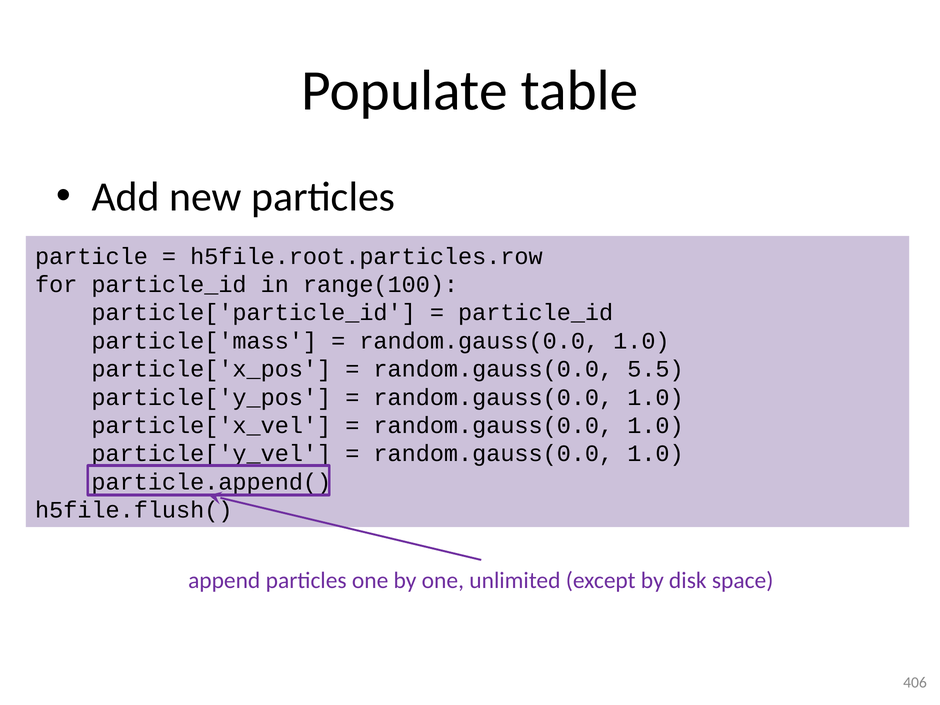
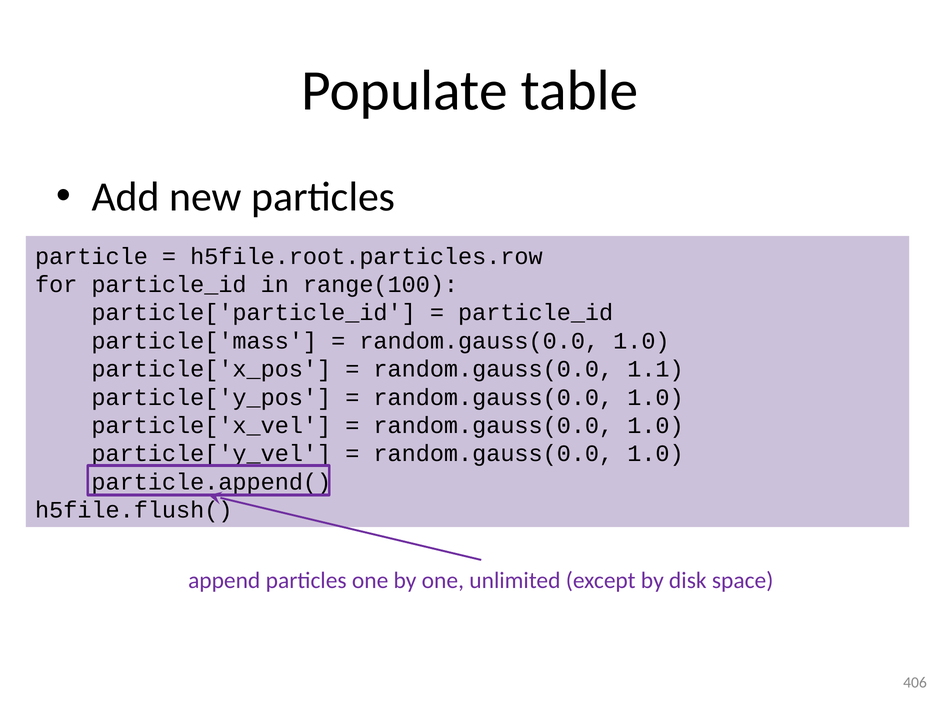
5.5: 5.5 -> 1.1 (655, 369)
